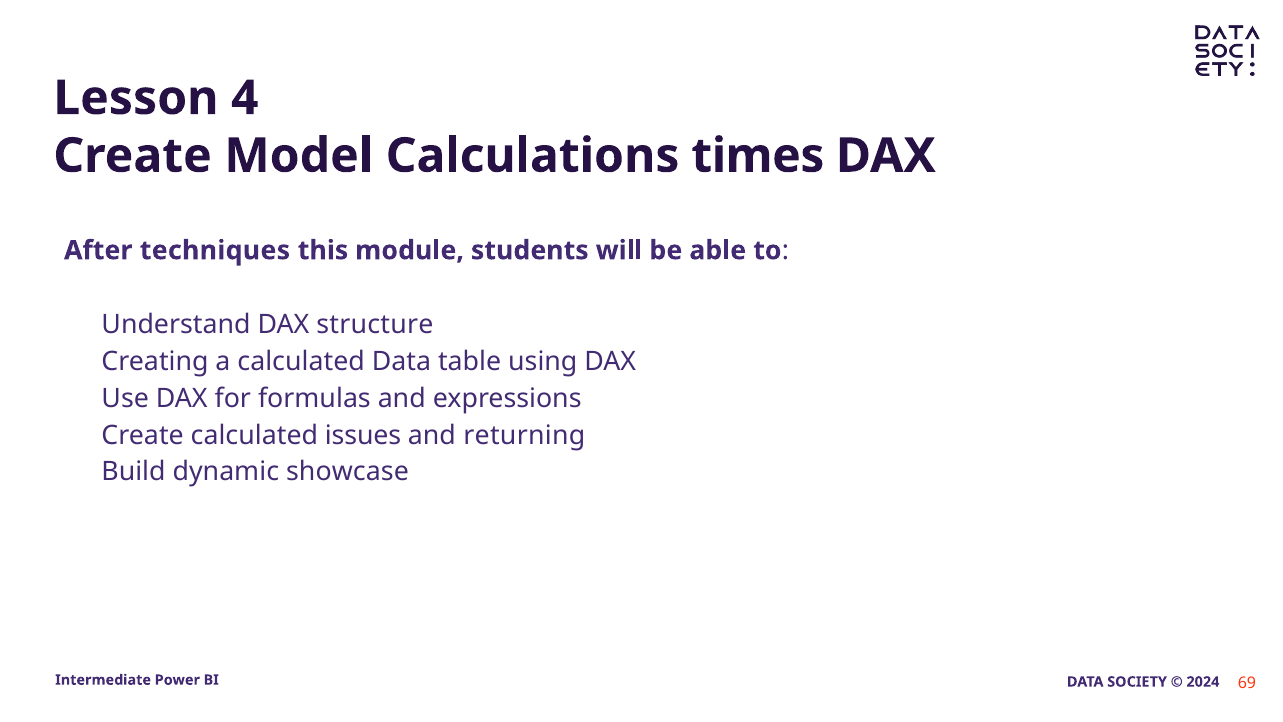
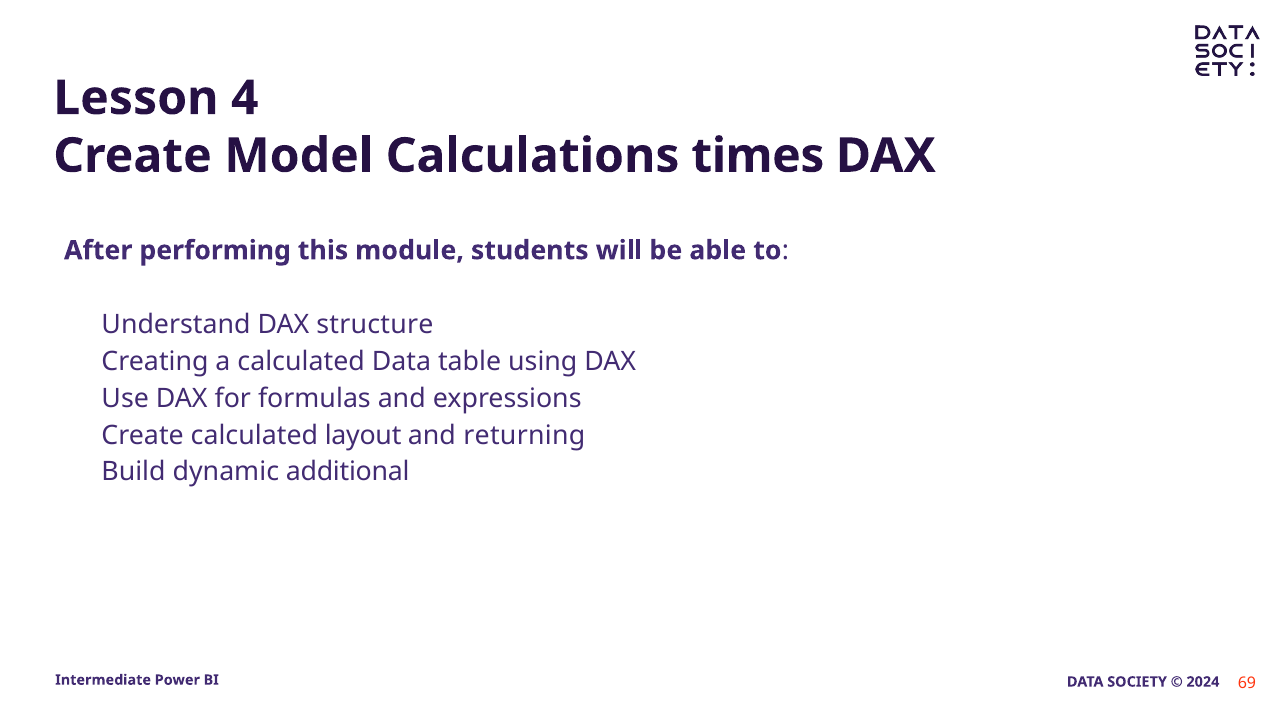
techniques: techniques -> performing (215, 250)
issues: issues -> layout (363, 435)
showcase: showcase -> additional (348, 472)
